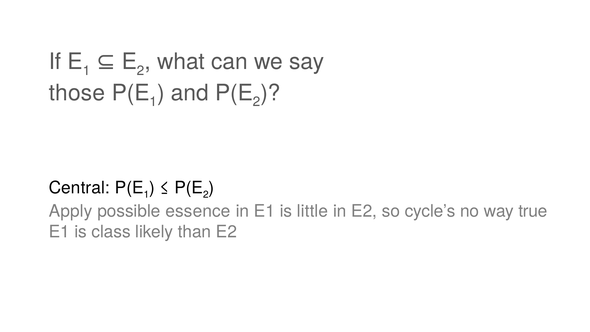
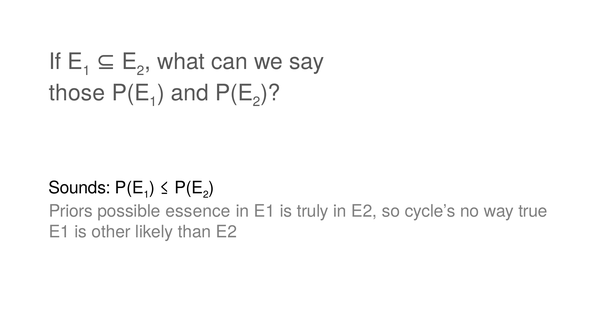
Central: Central -> Sounds (80, 188)
Apply: Apply -> Priors (71, 211)
little: little -> truly (313, 211)
class: class -> other (111, 232)
